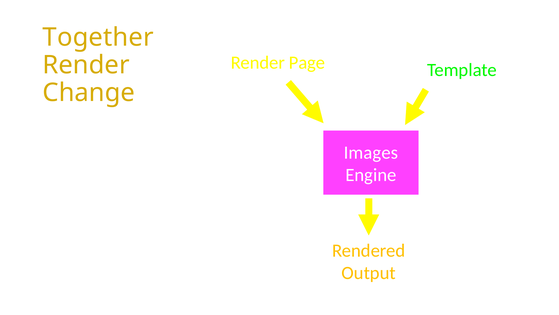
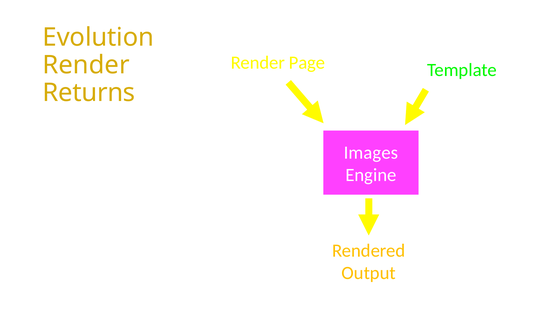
Together: Together -> Evolution (98, 37)
Change: Change -> Returns (89, 93)
